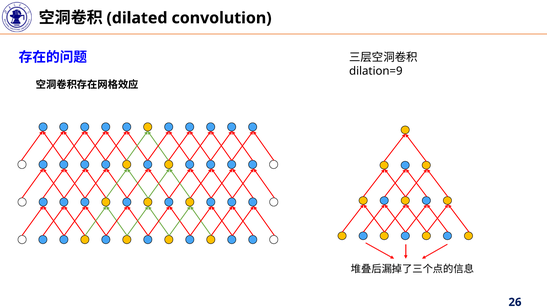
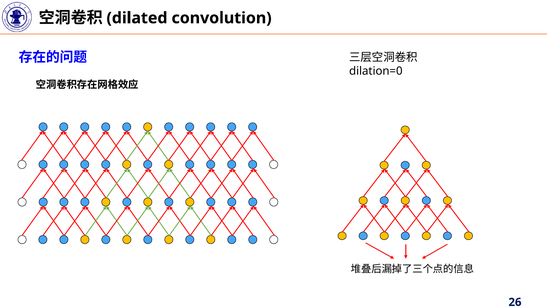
dilation=9: dilation=9 -> dilation=0 (376, 71)
